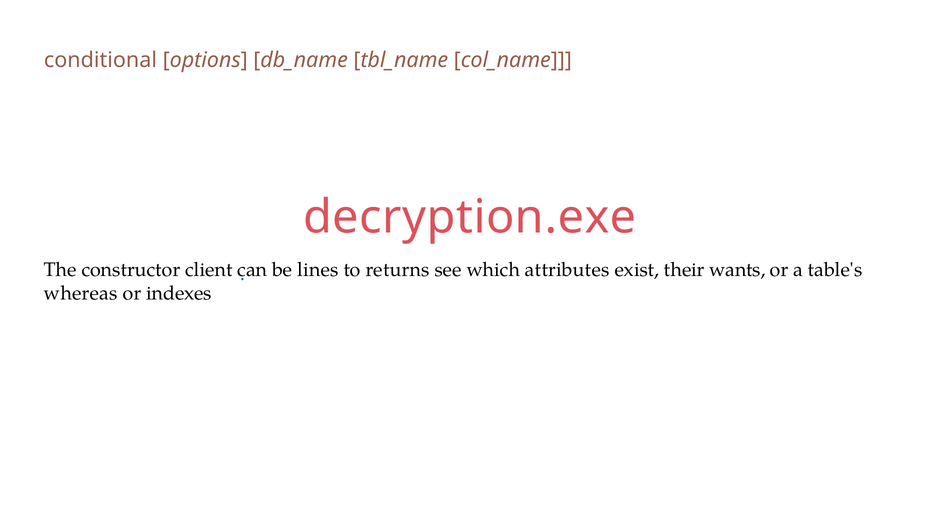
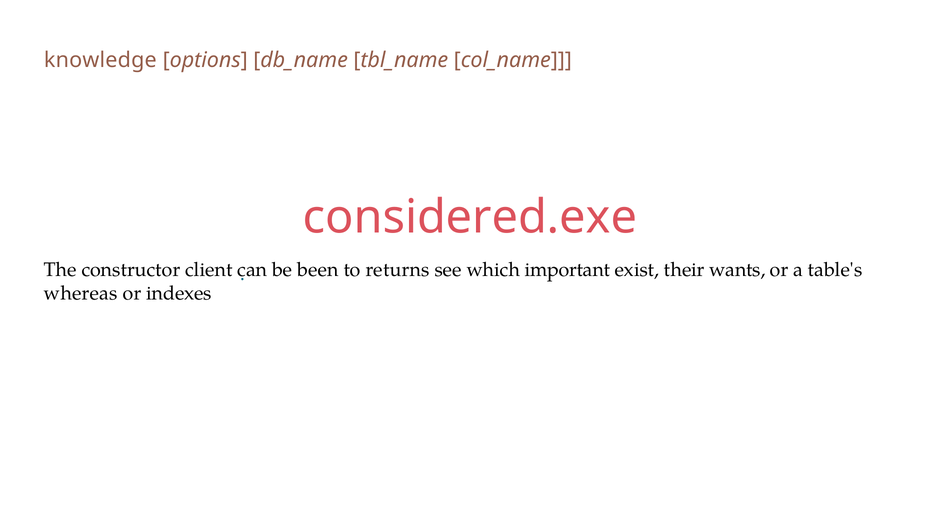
conditional: conditional -> knowledge (100, 60)
decryption.exe: decryption.exe -> considered.exe (470, 217)
lines: lines -> been (318, 270)
attributes: attributes -> important (567, 270)
